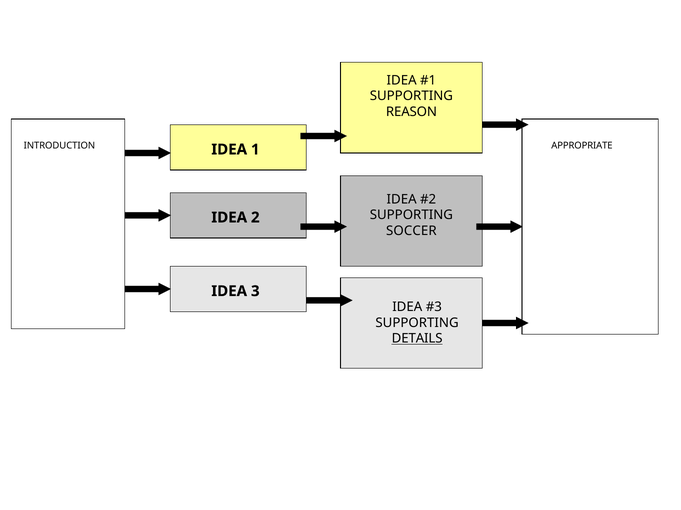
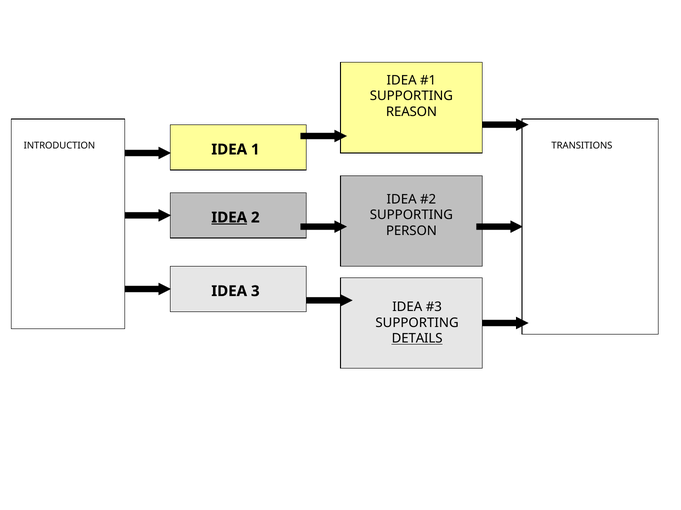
APPROPRIATE: APPROPRIATE -> TRANSITIONS (582, 146)
IDEA underline: none -> present (229, 218)
SOCCER: SOCCER -> PERSON (411, 231)
